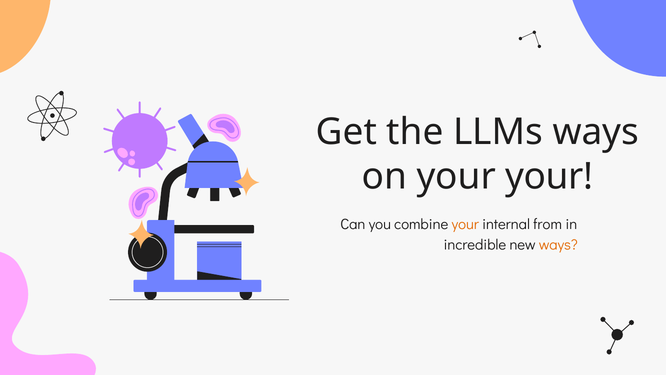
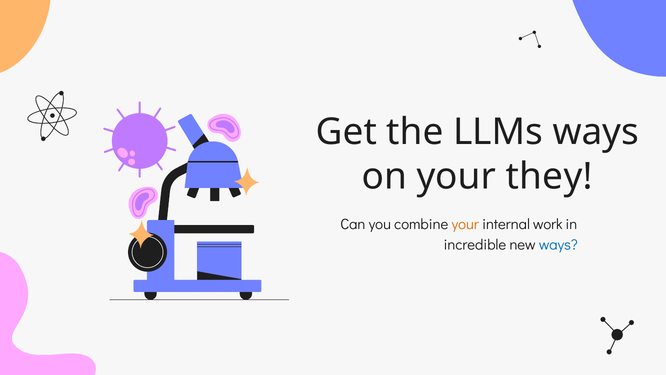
your your: your -> they (549, 176)
from: from -> work (548, 224)
ways colour: orange -> blue (558, 245)
